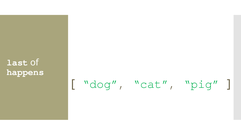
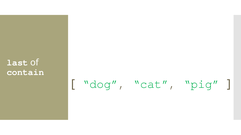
happens: happens -> contain (25, 73)
